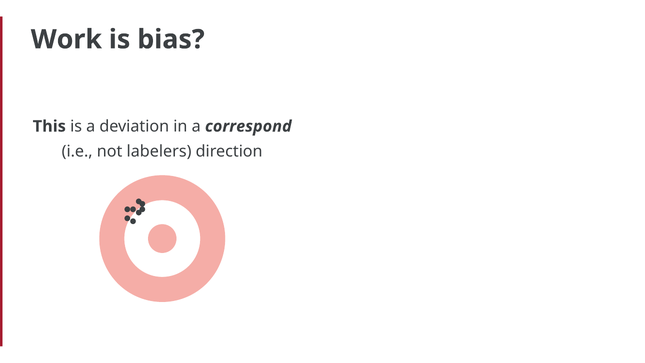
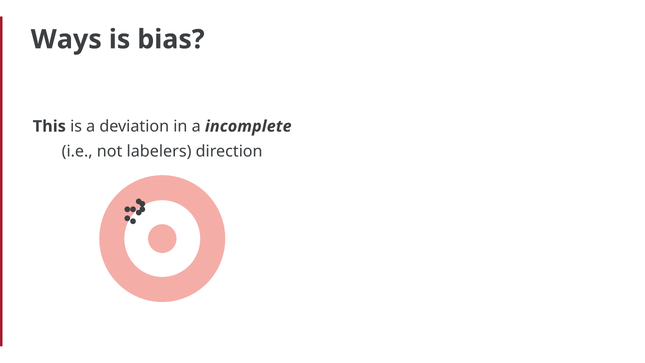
Work: Work -> Ways (66, 39)
correspond: correspond -> incomplete (248, 126)
